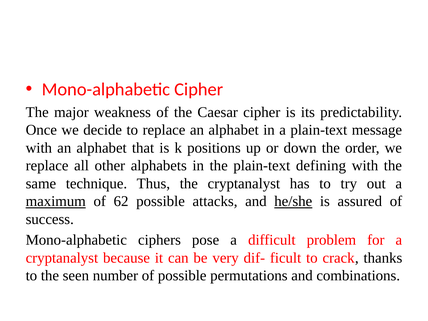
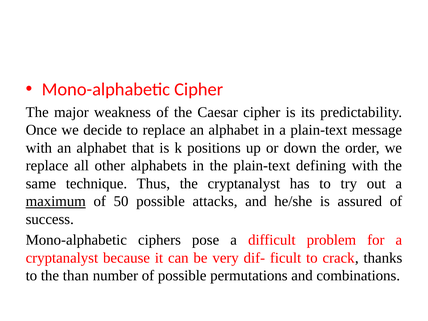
62: 62 -> 50 (121, 201)
he/she underline: present -> none (293, 201)
seen: seen -> than (76, 276)
